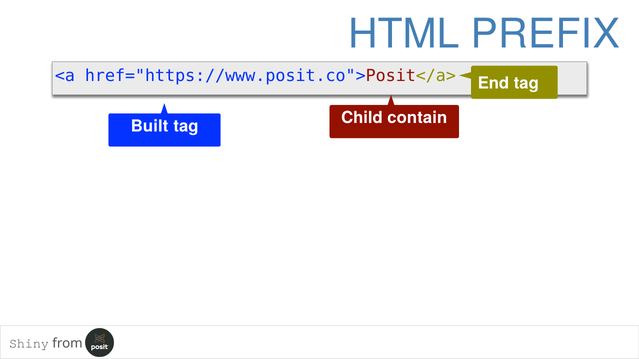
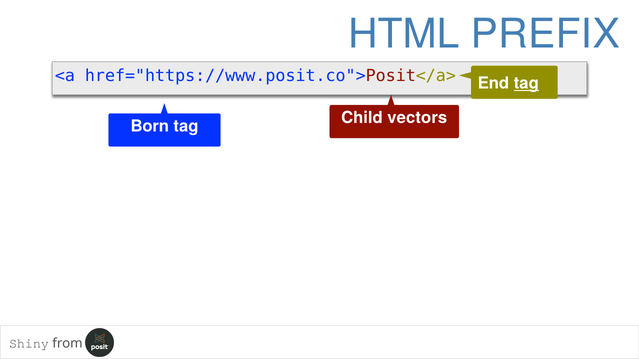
tag underline: none -> present (526, 84)
contain: contain -> vectors (417, 118)
Built: Built -> Born (150, 126)
